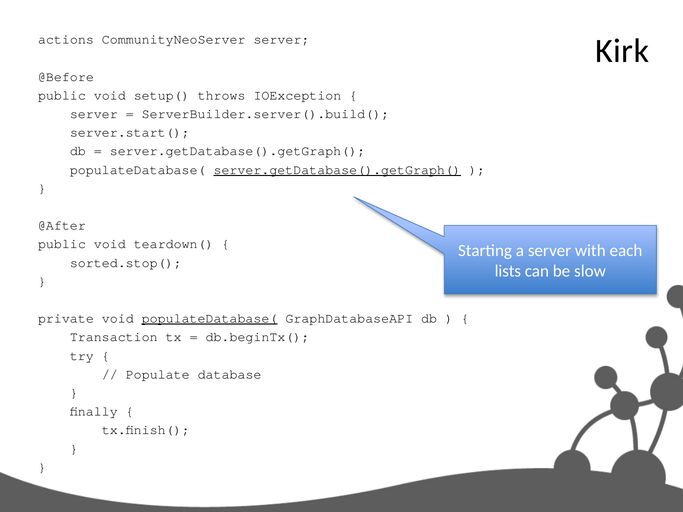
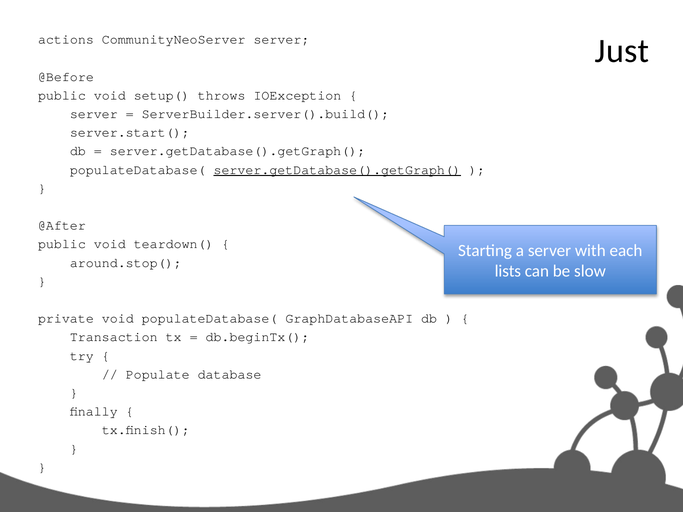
Kirk: Kirk -> Just (622, 51)
sorted.stop(: sorted.stop( -> around.stop( (126, 263)
populateDatabase( underline: present -> none (210, 319)
